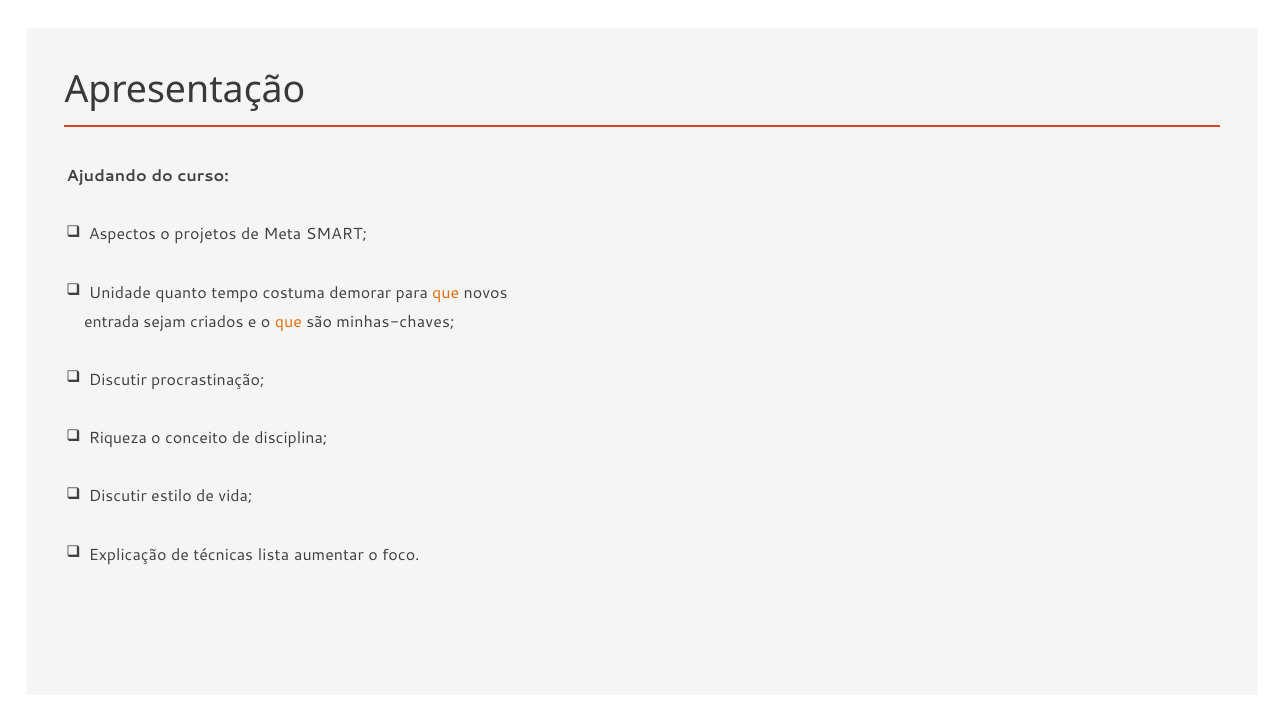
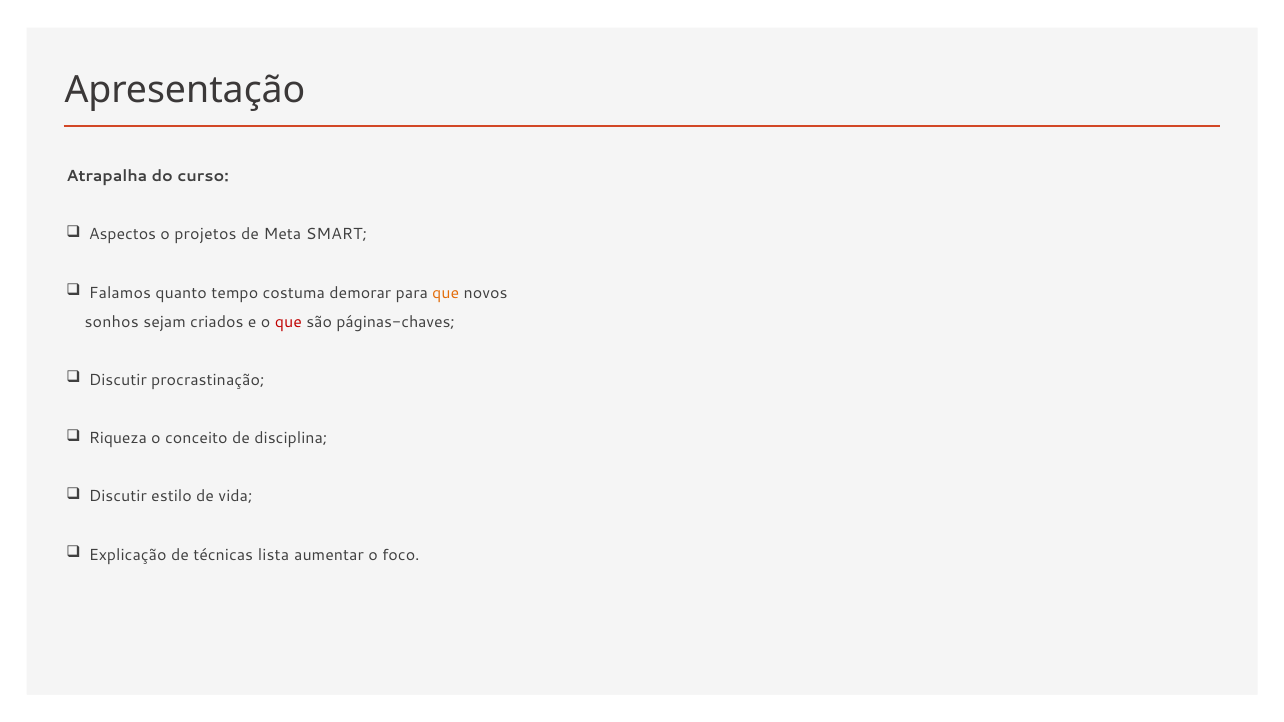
Ajudando: Ajudando -> Atrapalha (107, 176)
Unidade: Unidade -> Falamos (120, 293)
entrada: entrada -> sonhos (112, 322)
que colour: orange -> red (288, 322)
minhas-chaves: minhas-chaves -> páginas-chaves (396, 322)
